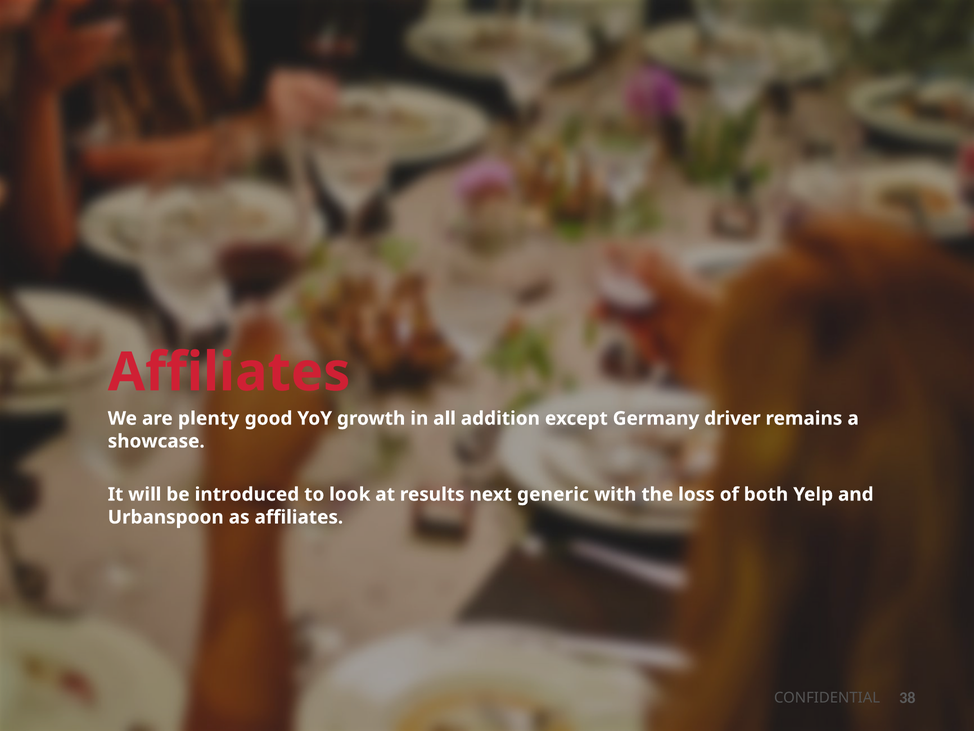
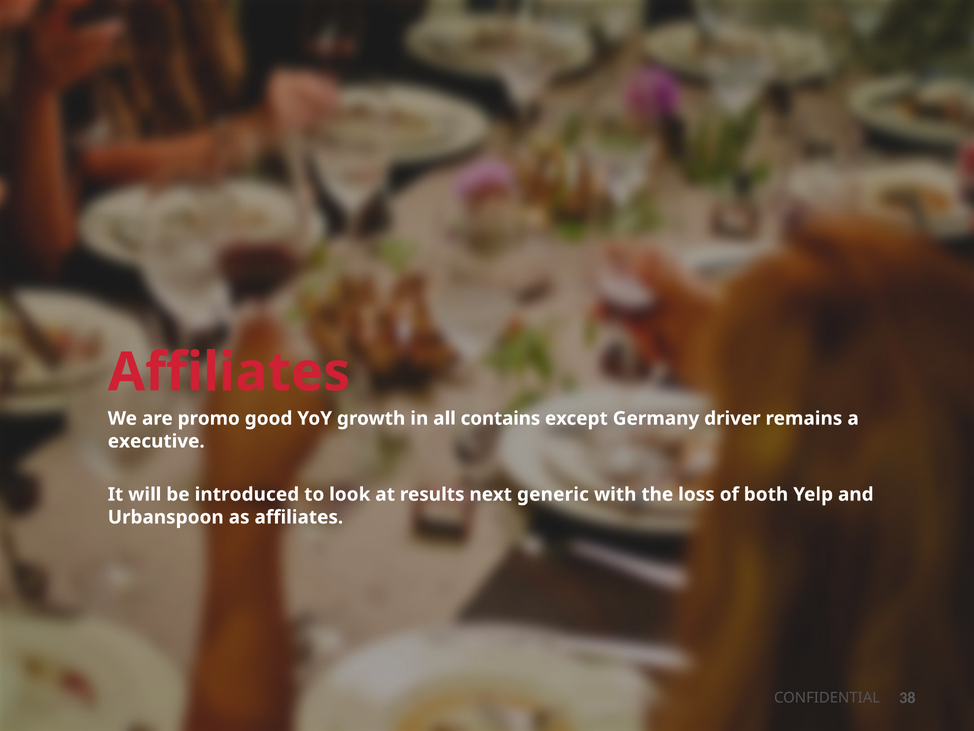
plenty: plenty -> promo (209, 418)
addition: addition -> contains (500, 418)
showcase: showcase -> executive (156, 441)
